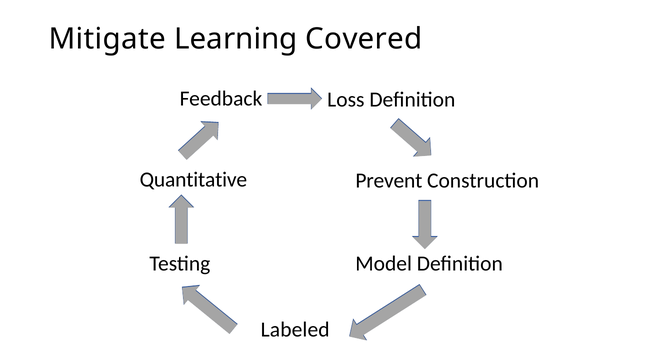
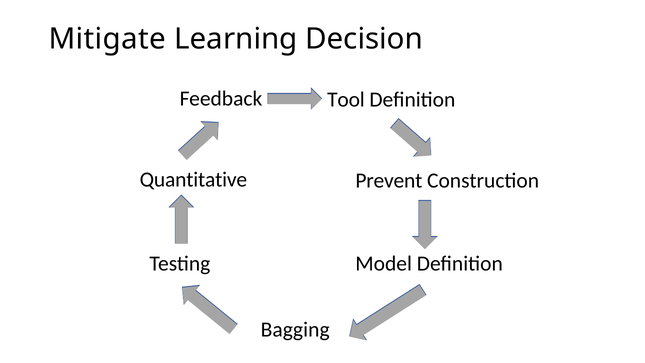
Covered: Covered -> Decision (364, 39)
Loss: Loss -> Tool (346, 100)
Labeled: Labeled -> Bagging (295, 329)
